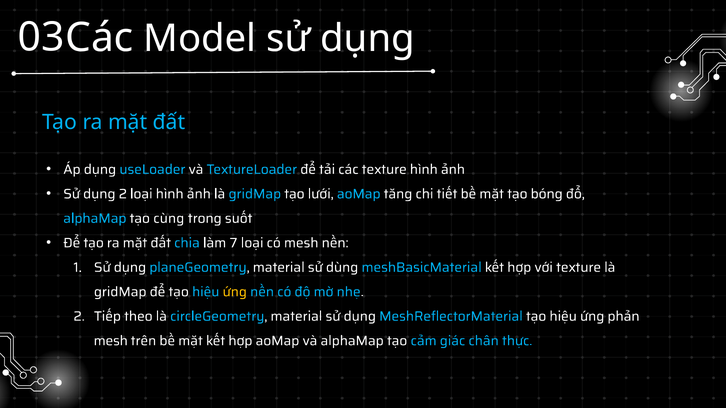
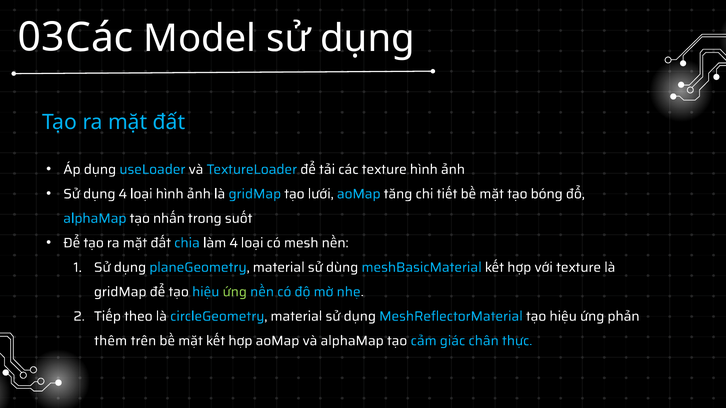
dụng 2: 2 -> 4 (123, 194)
cùng: cùng -> nhấn (169, 219)
làm 7: 7 -> 4 (234, 243)
ứng colour: yellow -> light green (235, 292)
mesh: mesh -> thêm (111, 341)
